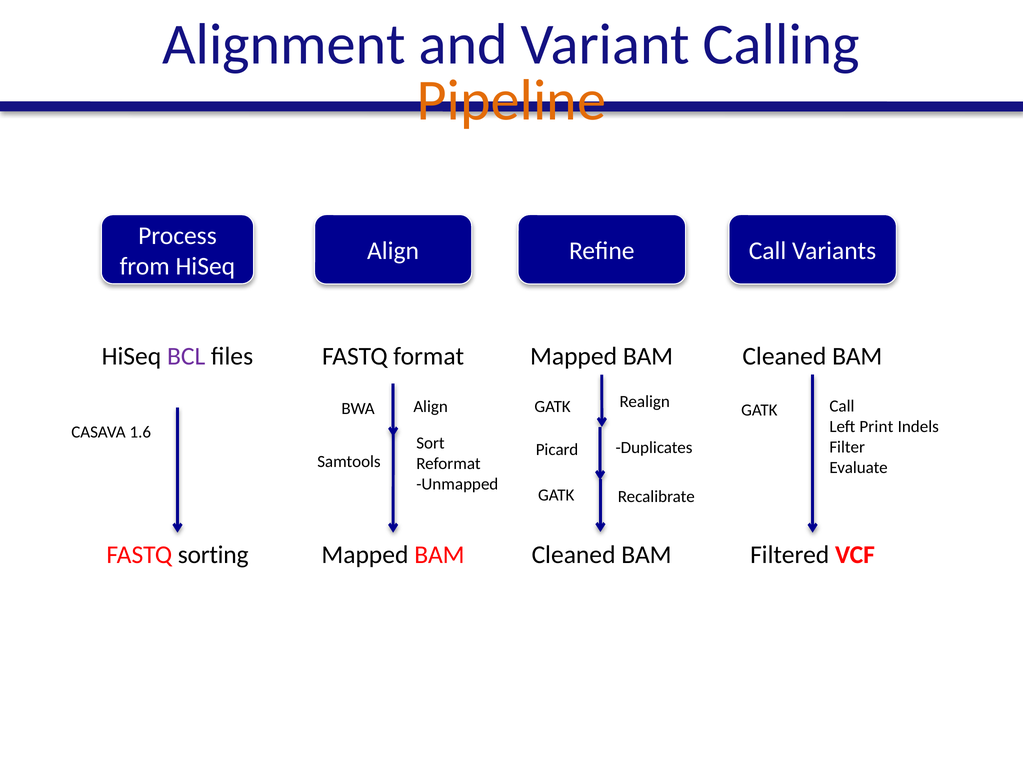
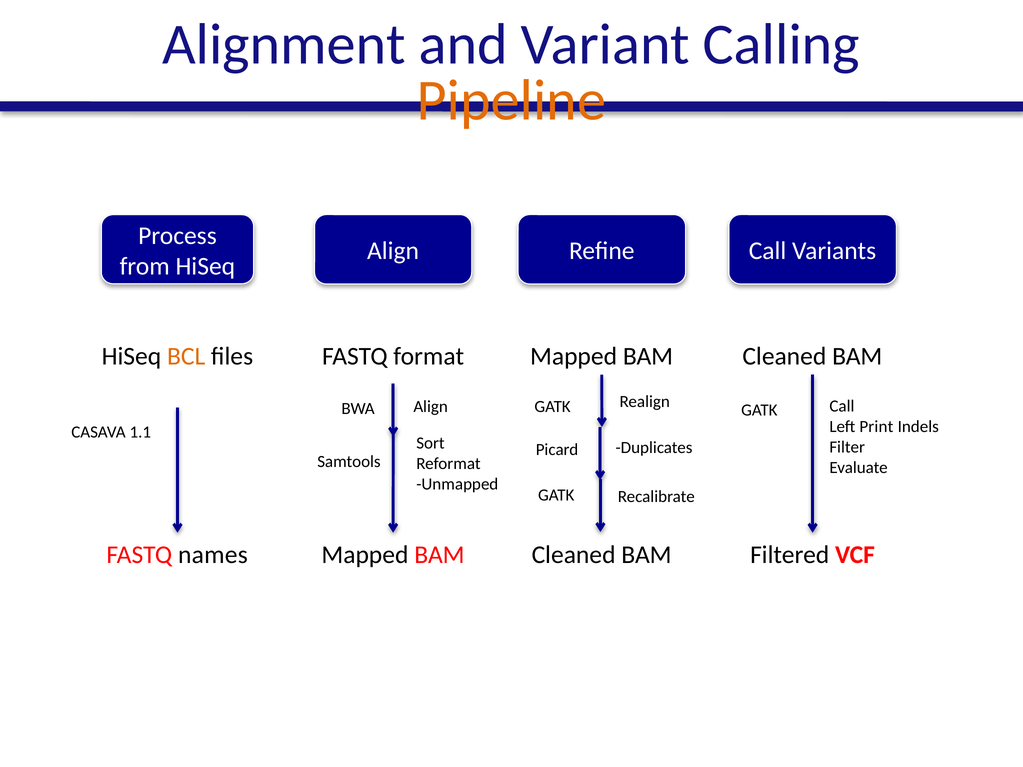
BCL colour: purple -> orange (186, 356)
1.6: 1.6 -> 1.1 (140, 432)
sorting: sorting -> names (213, 555)
